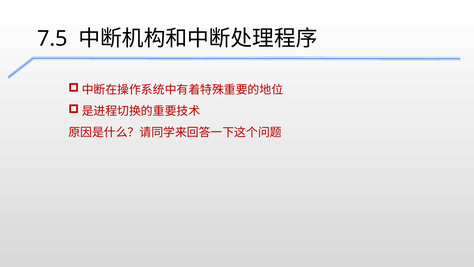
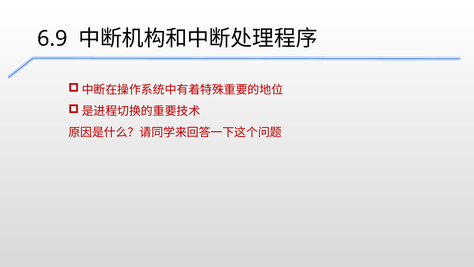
7.5: 7.5 -> 6.9 (52, 39)
